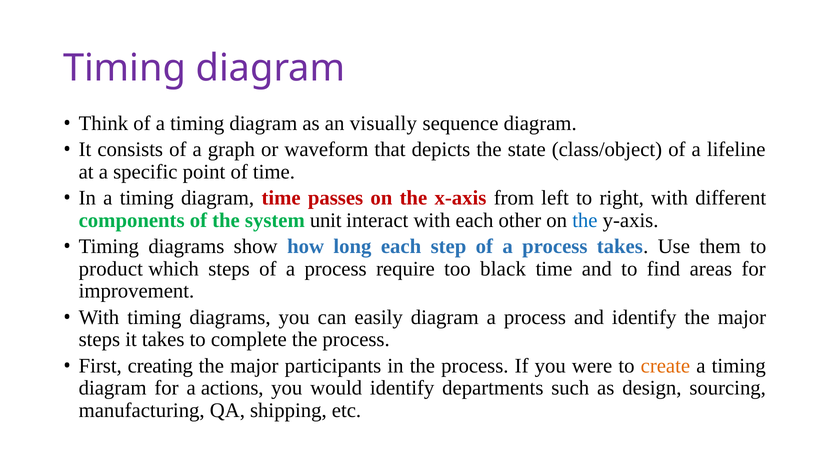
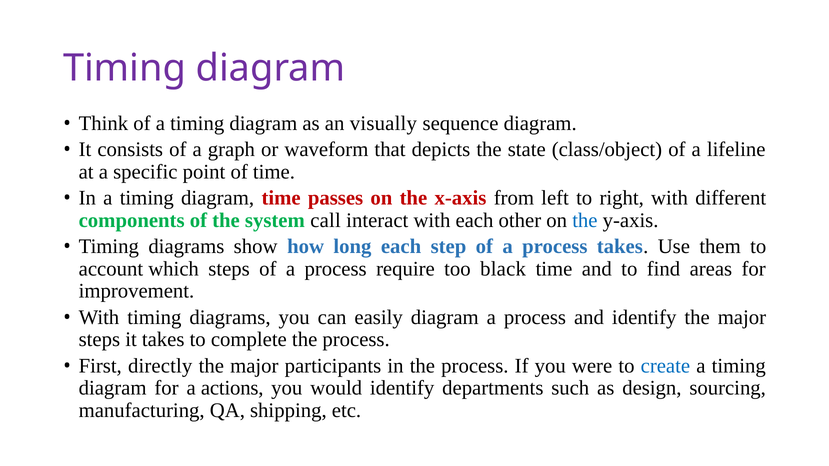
unit: unit -> call (326, 221)
product: product -> account (111, 269)
creating: creating -> directly (160, 366)
create colour: orange -> blue (665, 366)
